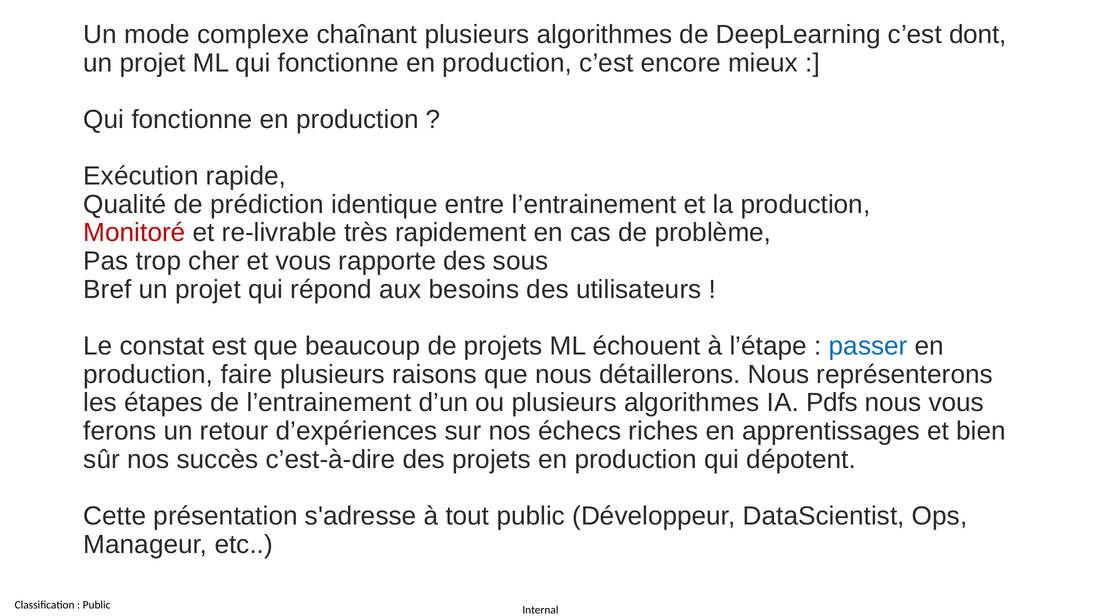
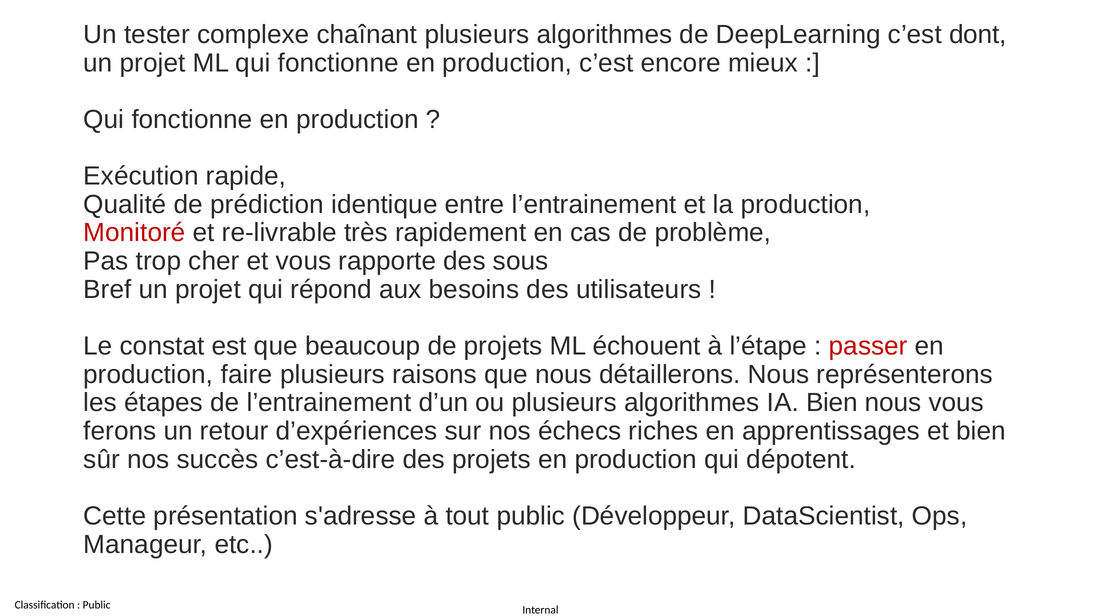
mode: mode -> tester (157, 35)
passer colour: blue -> red (868, 346)
IA Pdfs: Pdfs -> Bien (832, 403)
